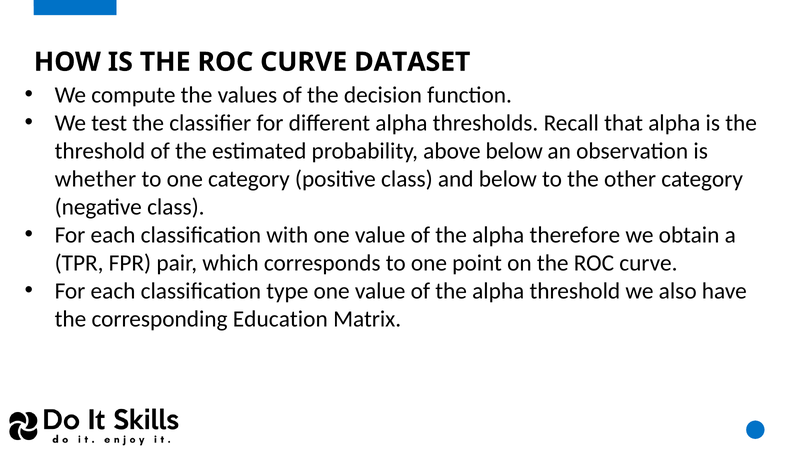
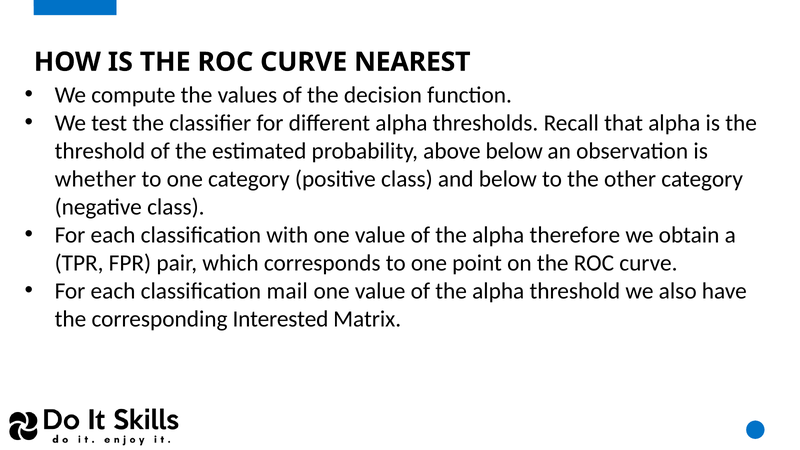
DATASET: DATASET -> NEAREST (412, 62)
type: type -> mail (287, 291)
Education: Education -> Interested (280, 319)
